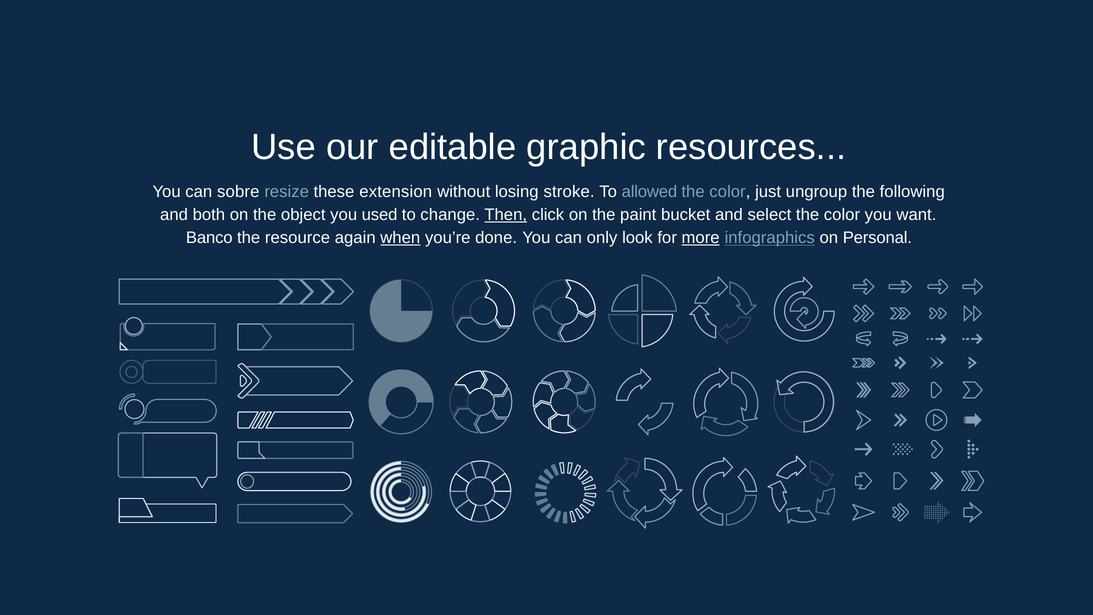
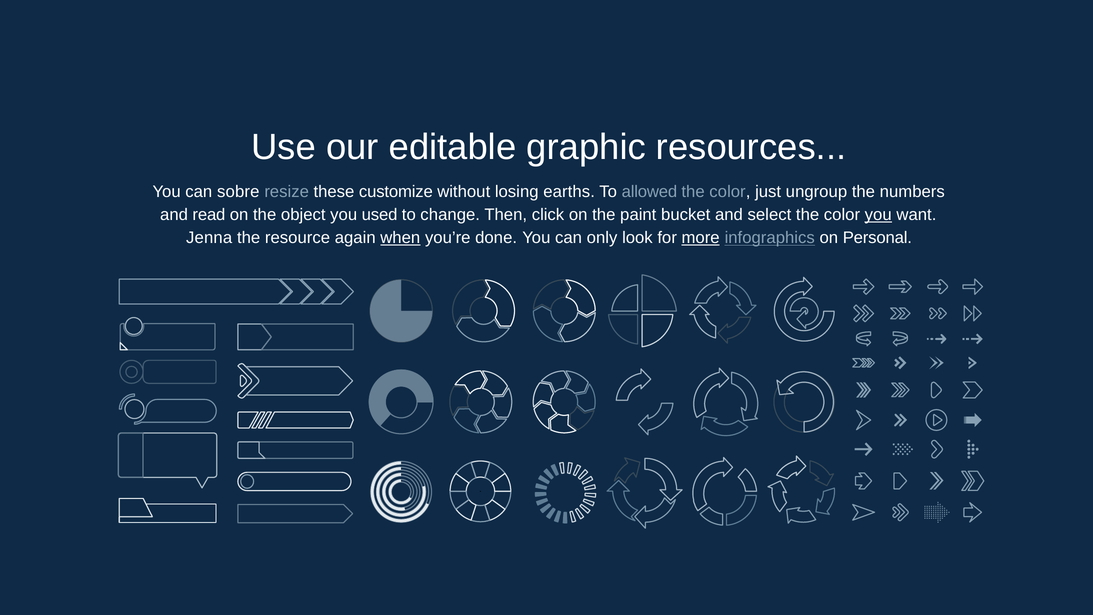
extension: extension -> customize (396, 192)
stroke: stroke -> earths (569, 192)
following: following -> numbers (912, 192)
both: both -> read (209, 215)
Then underline: present -> none (506, 215)
you underline: none -> present (878, 215)
Banco: Banco -> Jenna (209, 238)
